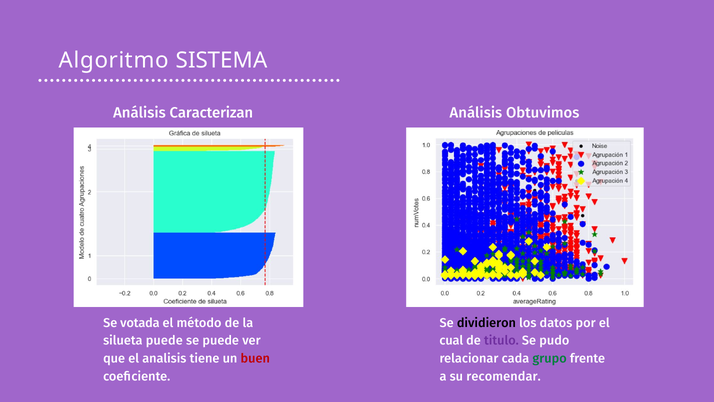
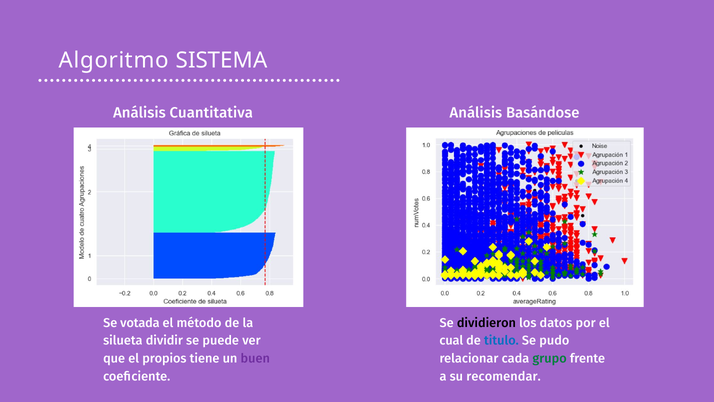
Caracterizan: Caracterizan -> Cuantitativa (211, 113)
Obtuvimos: Obtuvimos -> Basándose (543, 113)
silueta puede: puede -> dividir (164, 340)
titulo colour: purple -> blue (501, 340)
analisis: analisis -> propios (164, 358)
buen colour: red -> purple (255, 358)
